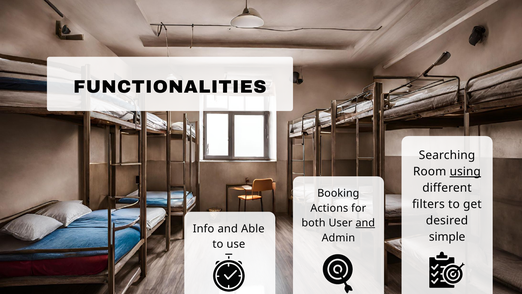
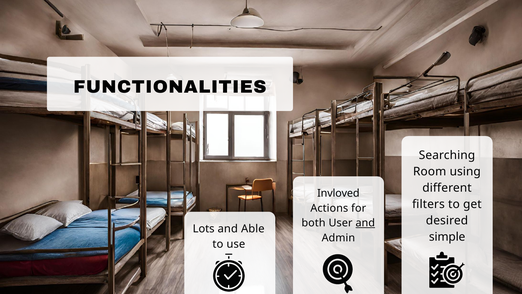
using underline: present -> none (465, 172)
Booking: Booking -> Invloved (338, 193)
Info: Info -> Lots (204, 228)
